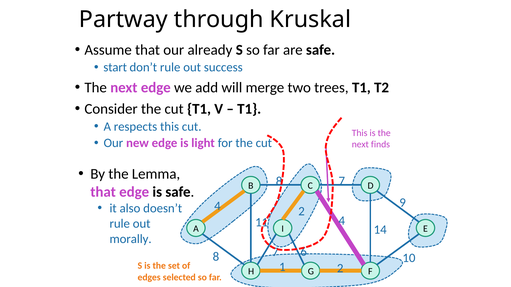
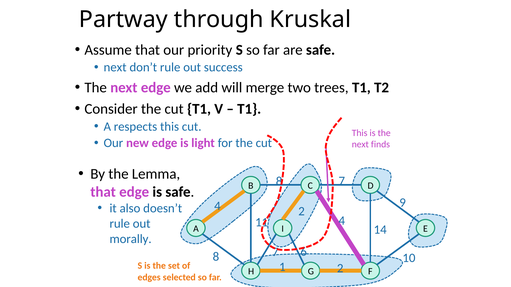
already: already -> priority (210, 50)
start: start -> next (115, 67)
